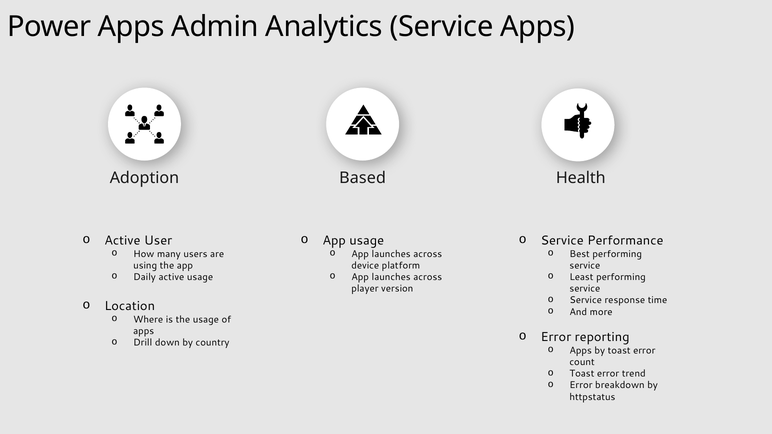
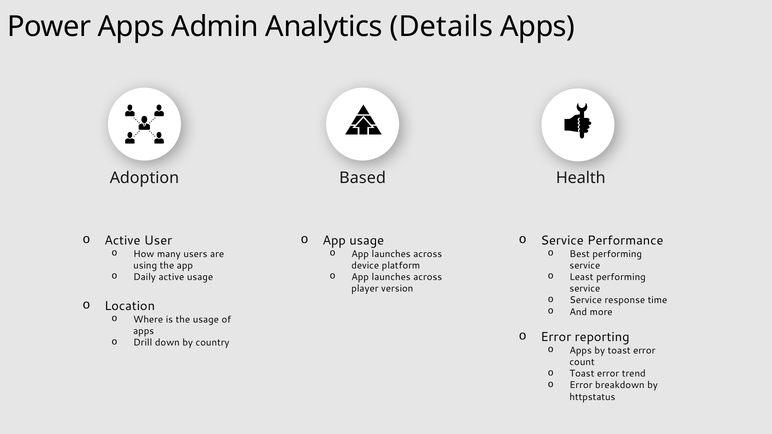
Analytics Service: Service -> Details (441, 27)
